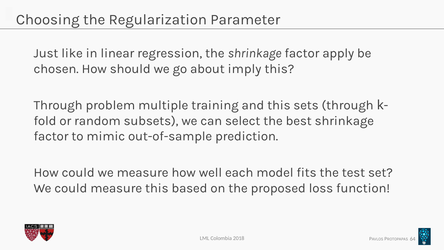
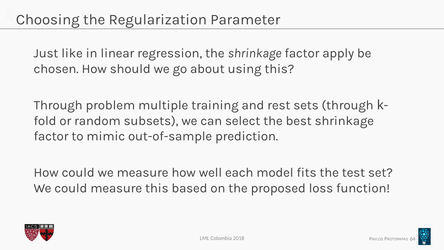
imply: imply -> using (245, 69)
and this: this -> rest (279, 105)
